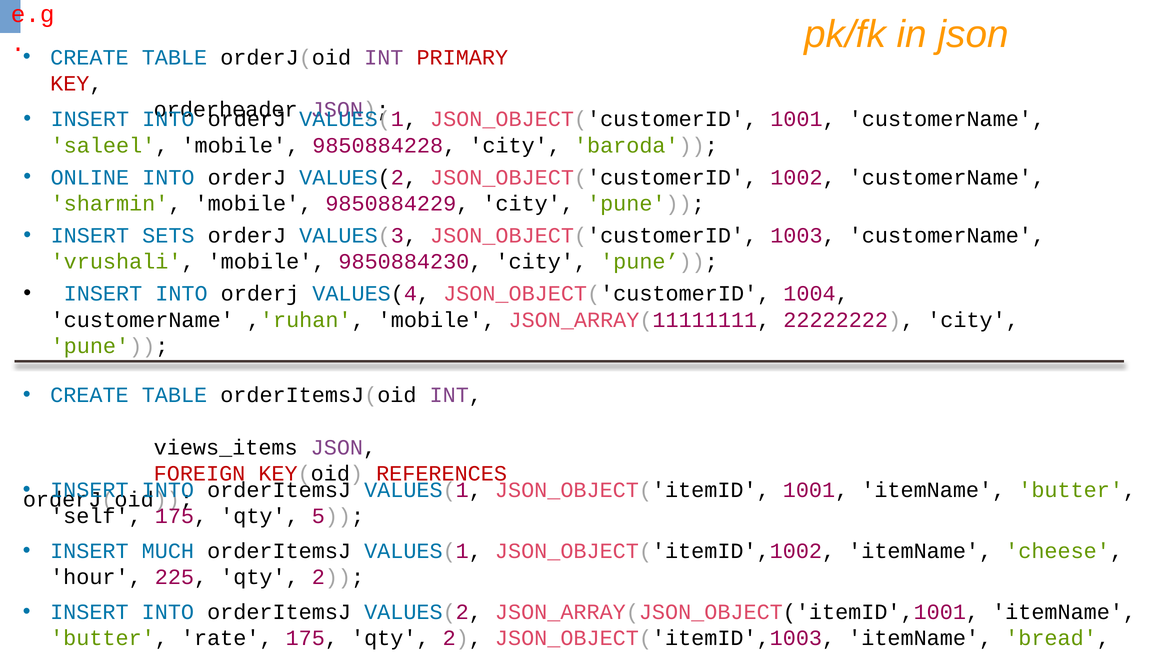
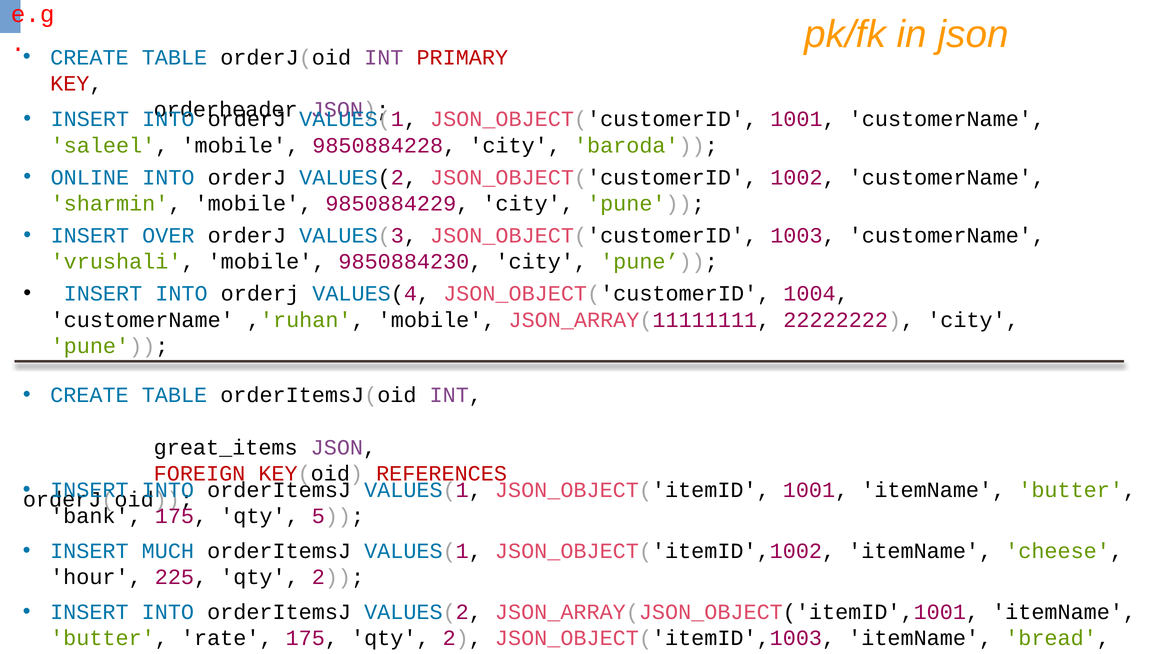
SETS: SETS -> OVER (168, 236)
views_items: views_items -> great_items (226, 448)
self: self -> bank (96, 516)
